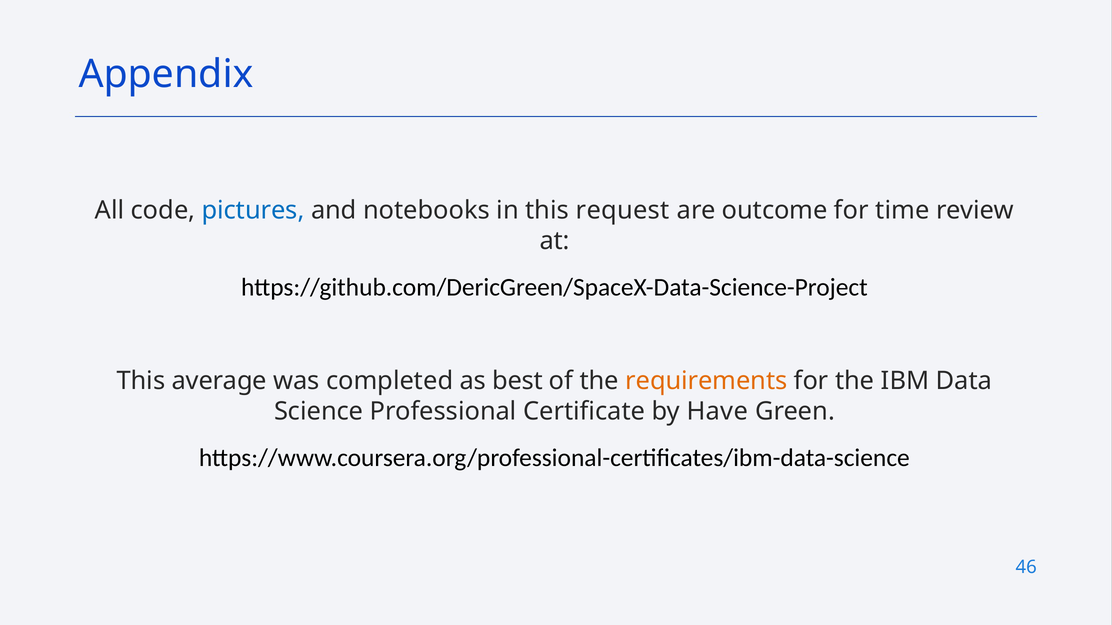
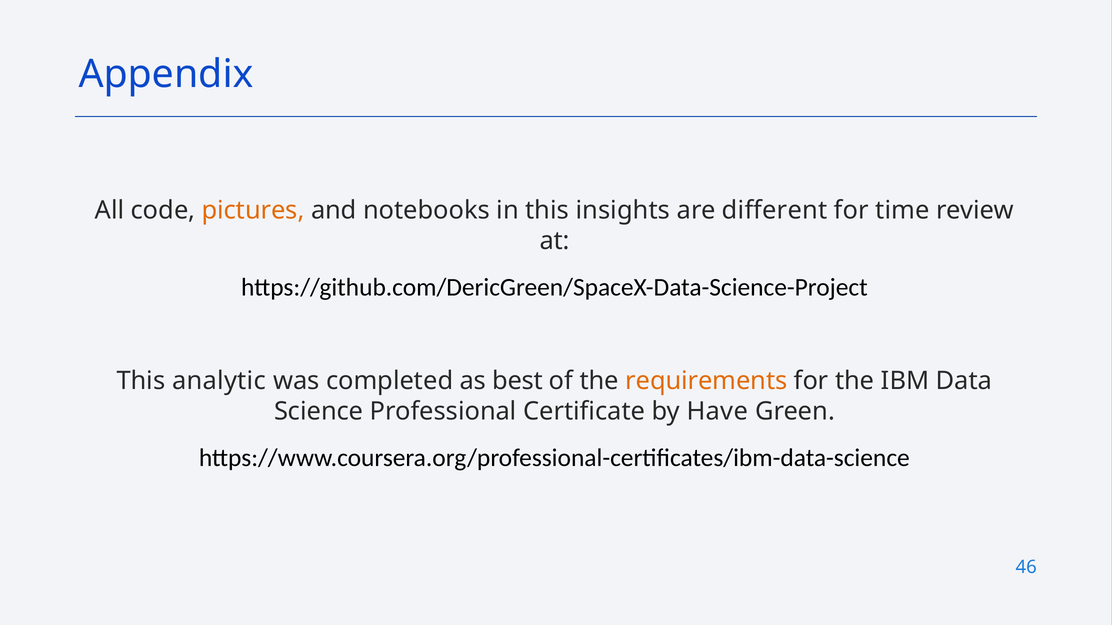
pictures colour: blue -> orange (253, 210)
request: request -> insights (623, 210)
outcome: outcome -> different (775, 210)
average: average -> analytic (219, 381)
